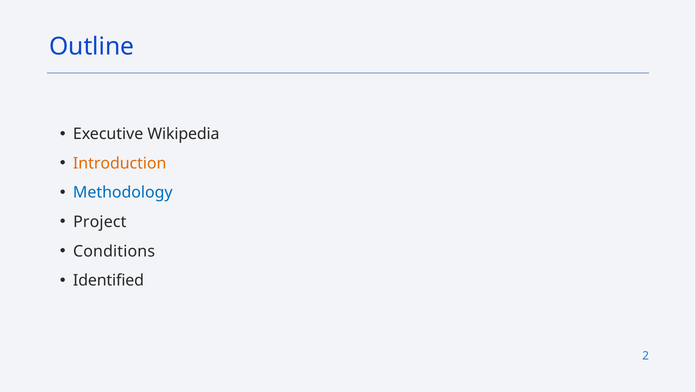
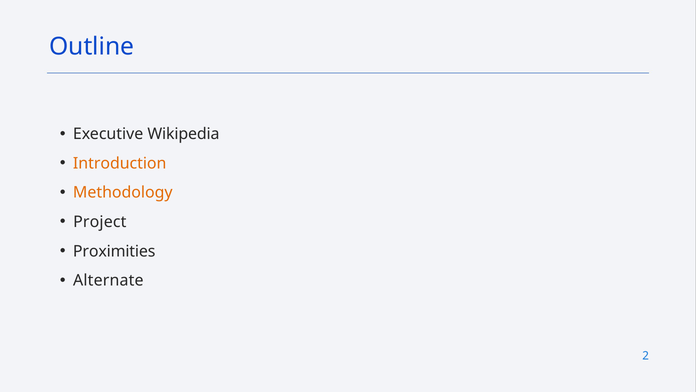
Methodology colour: blue -> orange (123, 192)
Conditions: Conditions -> Proximities (114, 251)
Identified: Identified -> Alternate (108, 280)
